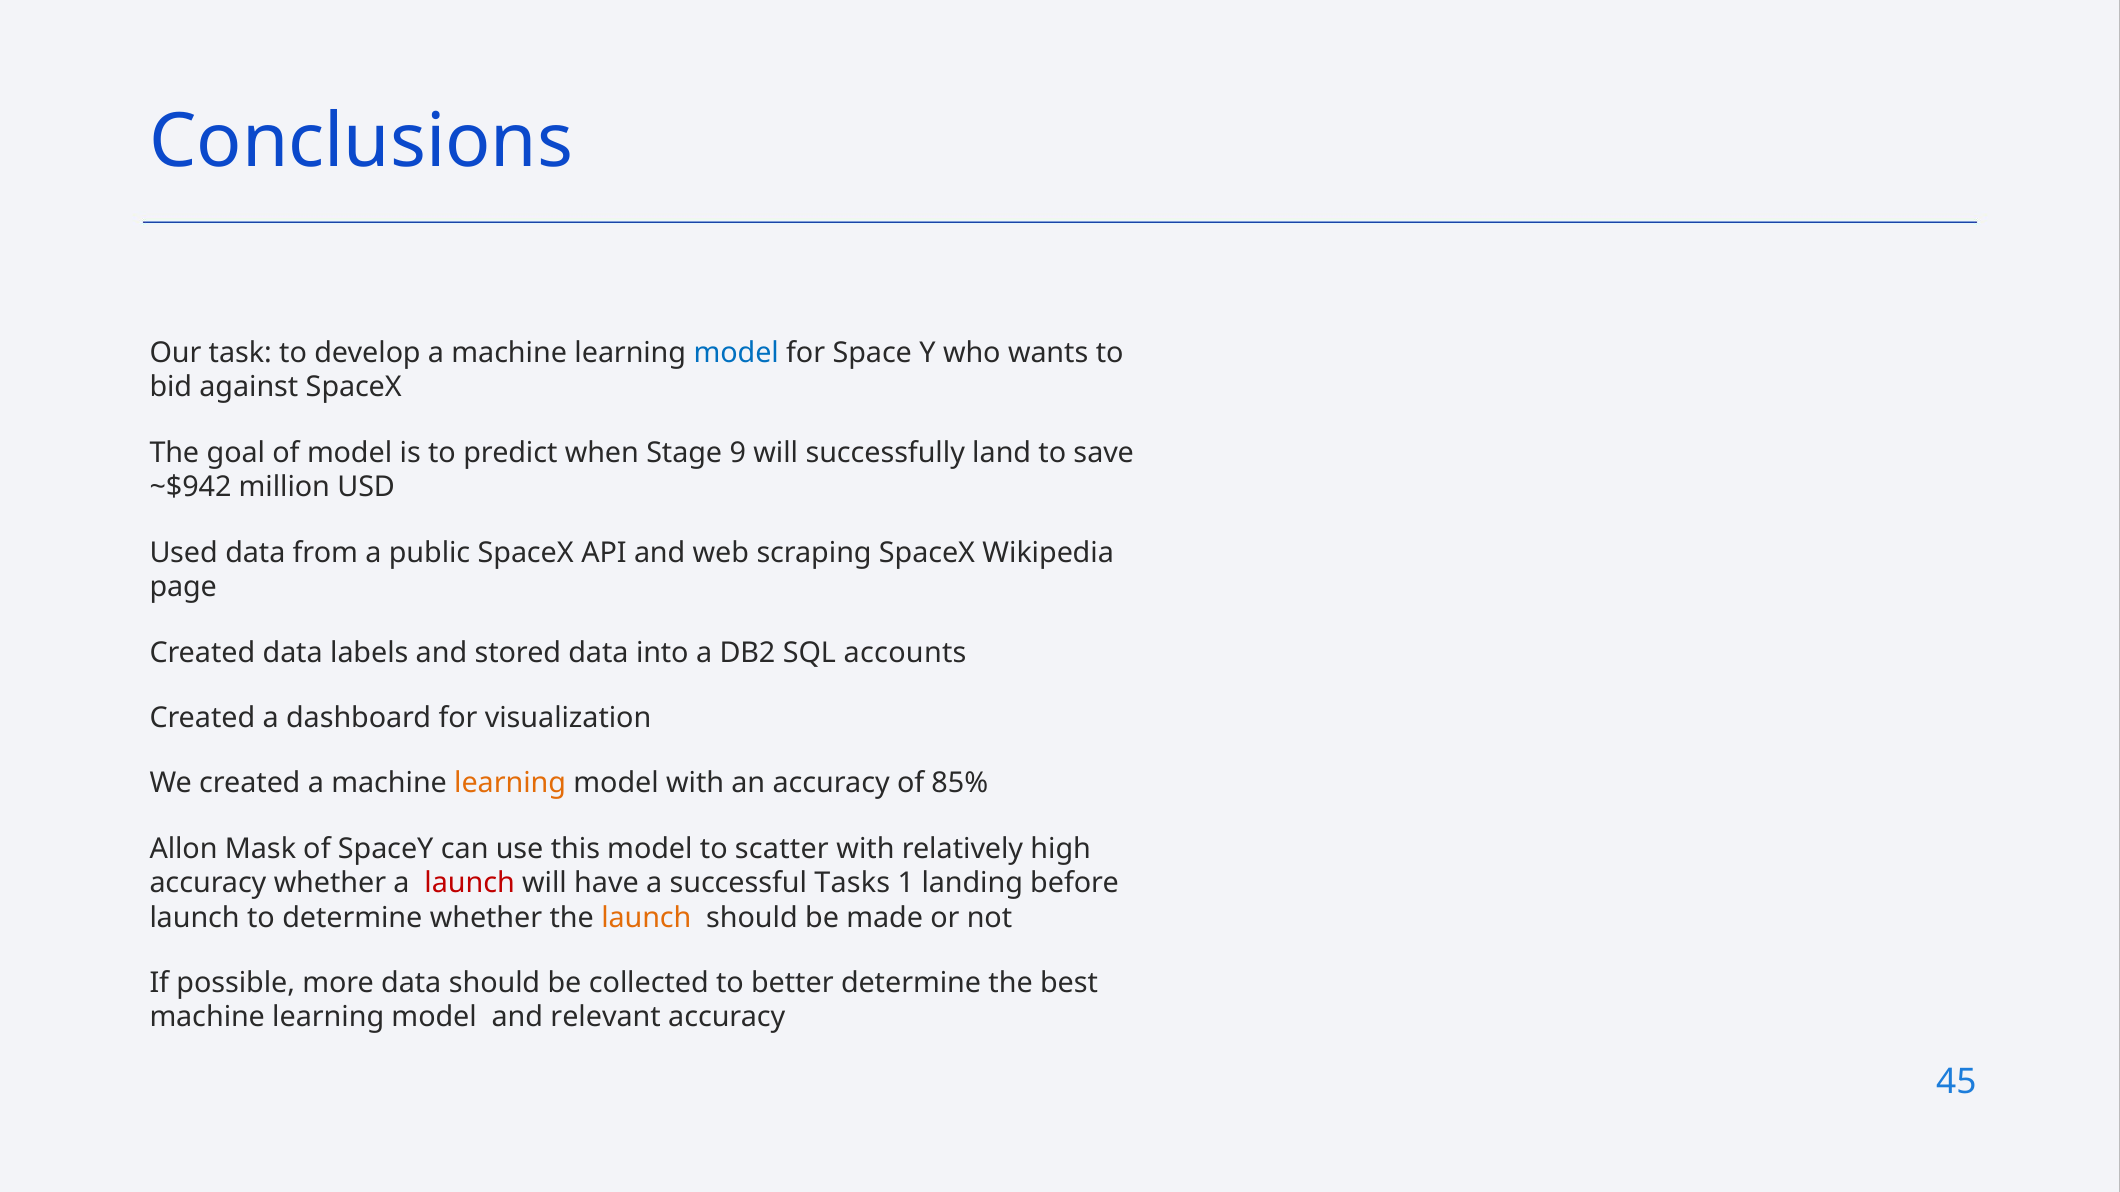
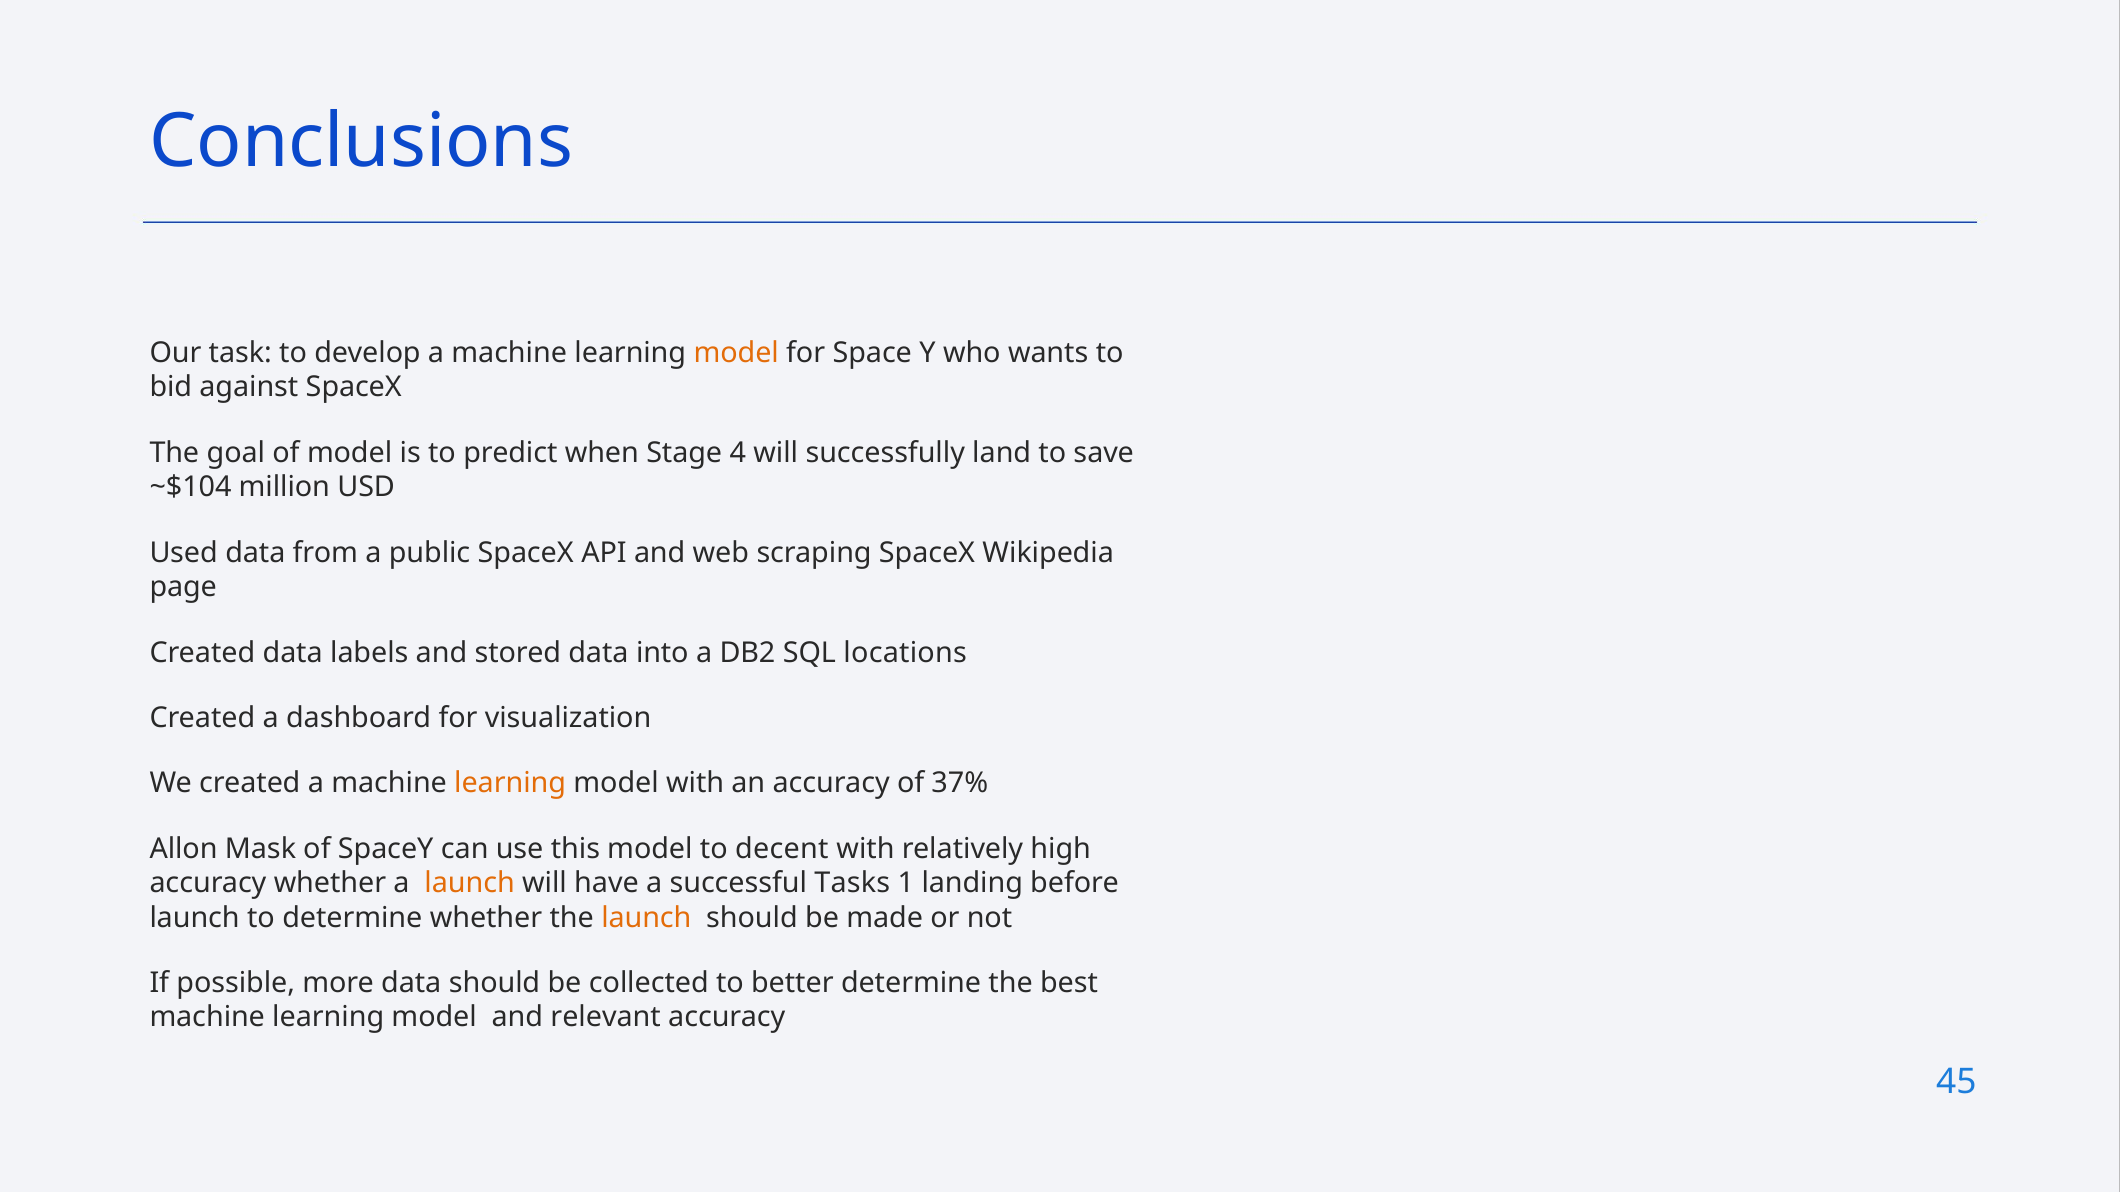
model colour: blue -> orange (736, 353)
9: 9 -> 4 (738, 453)
~$942: ~$942 -> ~$104 (191, 487)
accounts: accounts -> locations (905, 653)
85%: 85% -> 37% (960, 784)
scatter: scatter -> decent (782, 849)
launch colour: red -> orange (470, 884)
